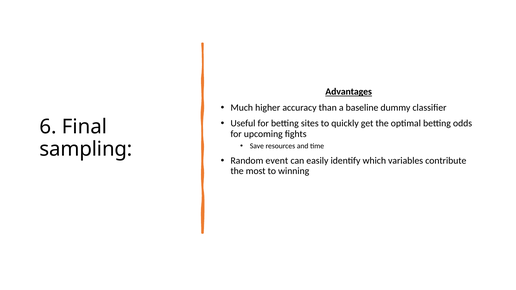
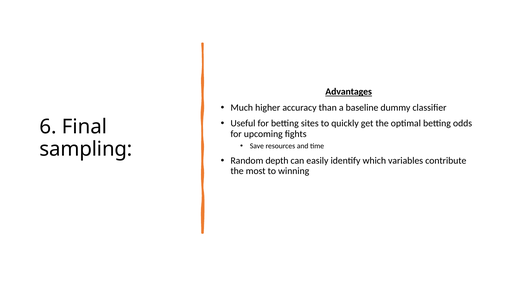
event: event -> depth (277, 161)
